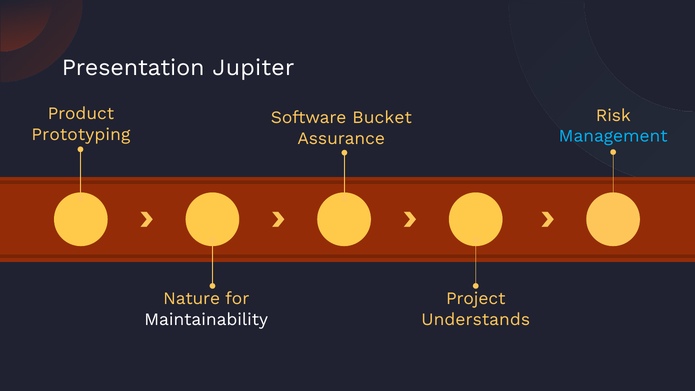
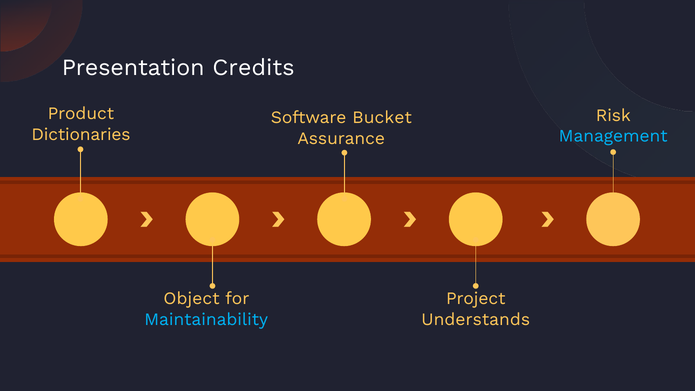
Jupiter: Jupiter -> Credits (253, 68)
Prototyping: Prototyping -> Dictionaries (81, 134)
Nature: Nature -> Object (191, 298)
Maintainability colour: white -> light blue (206, 319)
